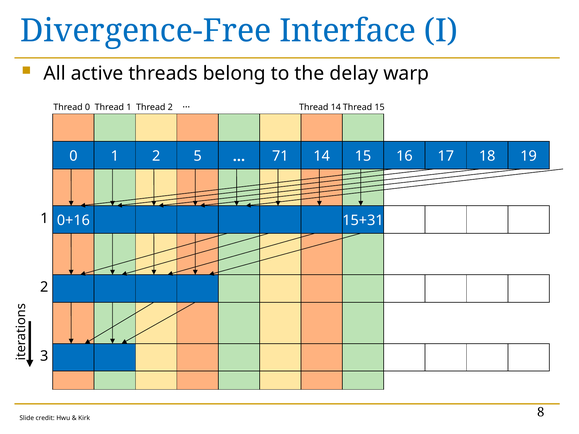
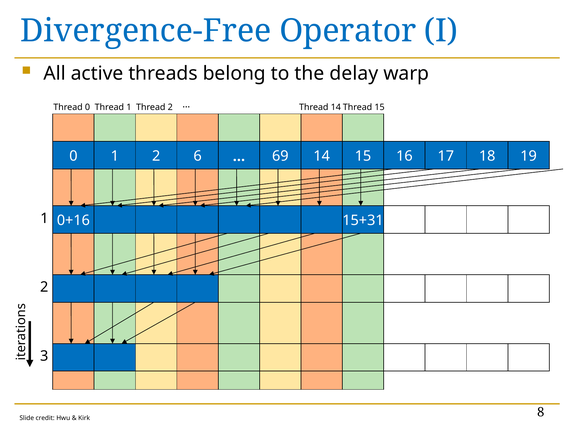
Interface: Interface -> Operator (348, 31)
5: 5 -> 6 (198, 156)
71: 71 -> 69 (280, 156)
